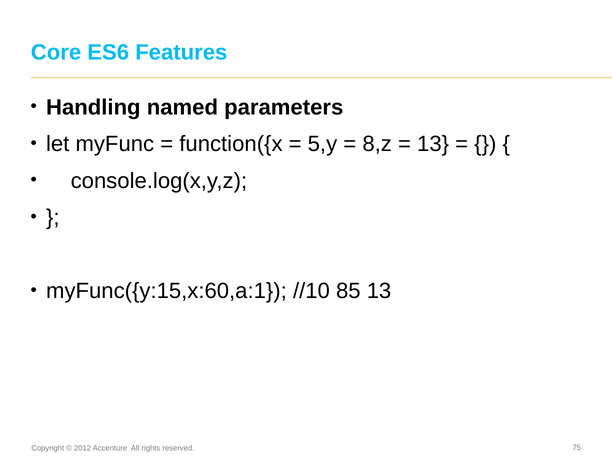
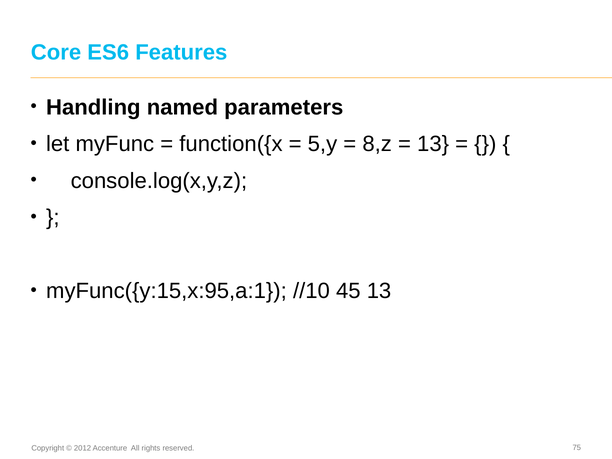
myFunc({y:15,x:60,a:1: myFunc({y:15,x:60,a:1 -> myFunc({y:15,x:95,a:1 (166, 291)
85: 85 -> 45 (348, 291)
